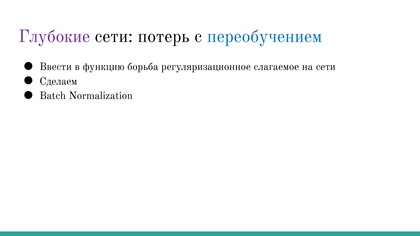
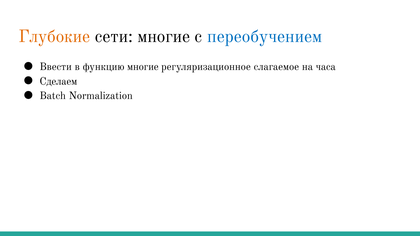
Глубокие colour: purple -> orange (54, 36)
сети потерь: потерь -> многие (164, 36)
функцию борьба: борьба -> многие (143, 67)
на сети: сети -> часа (326, 67)
